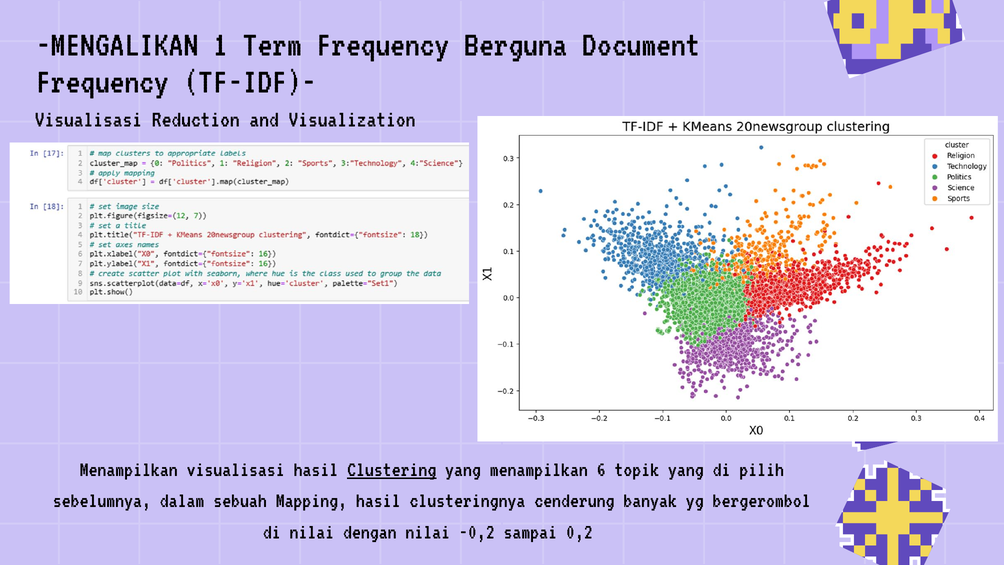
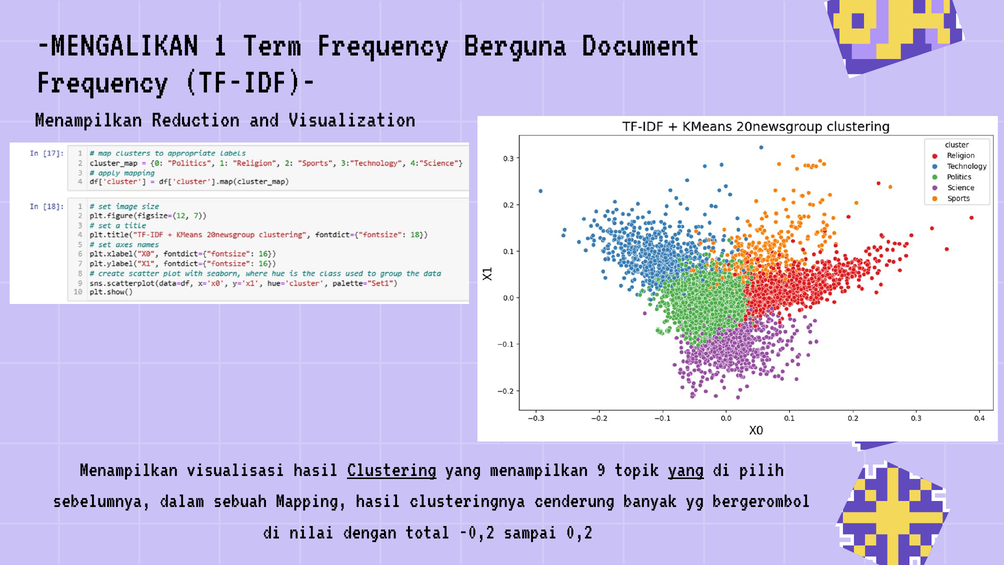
Visualisasi: Visualisasi -> Menampilkan (88, 119)
6: 6 -> 9 (601, 469)
yang underline: none -> present (686, 469)
dengan nilai: nilai -> total (428, 531)
